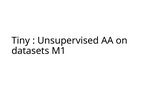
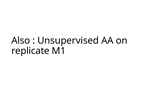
Tiny: Tiny -> Also (21, 41)
datasets: datasets -> replicate (30, 51)
